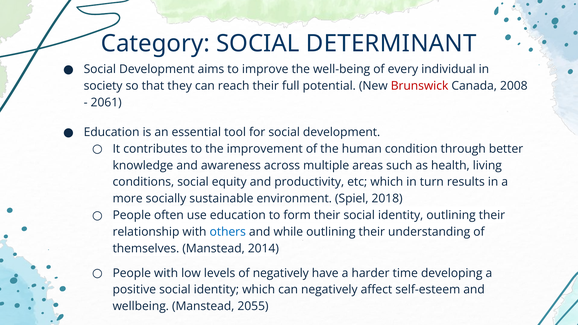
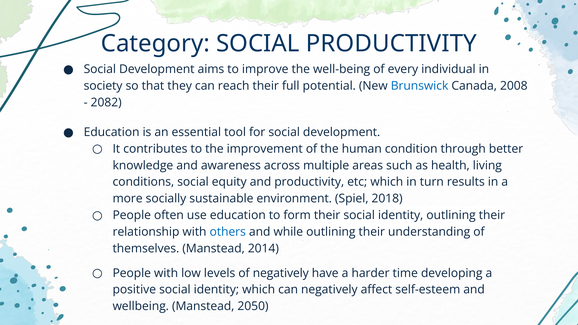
SOCIAL DETERMINANT: DETERMINANT -> PRODUCTIVITY (391, 44)
Brunswick colour: red -> blue (420, 86)
2061: 2061 -> 2082 (106, 103)
2055: 2055 -> 2050 (253, 306)
